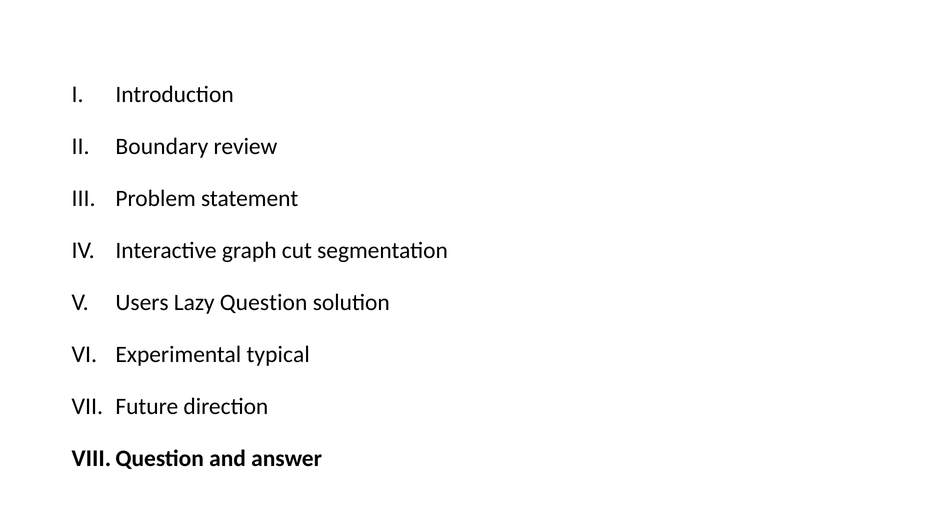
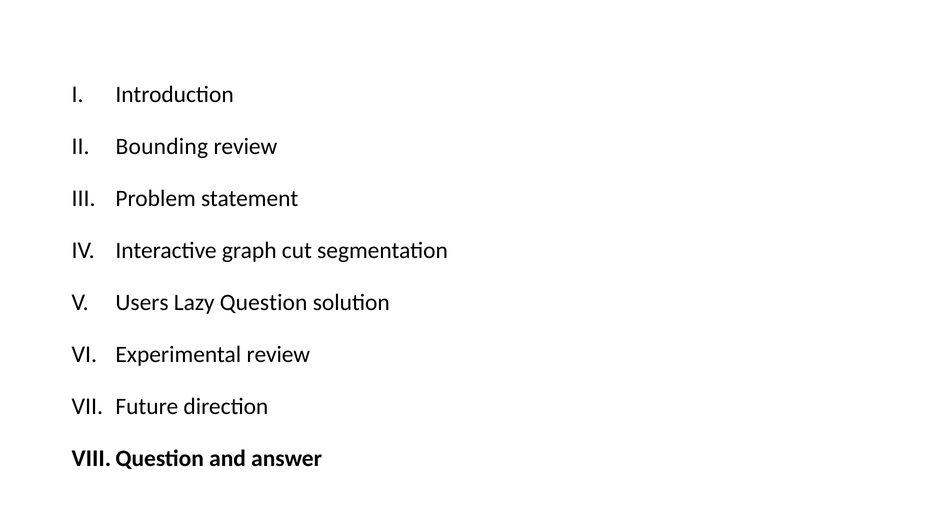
Boundary: Boundary -> Bounding (162, 146)
Experimental typical: typical -> review (278, 354)
